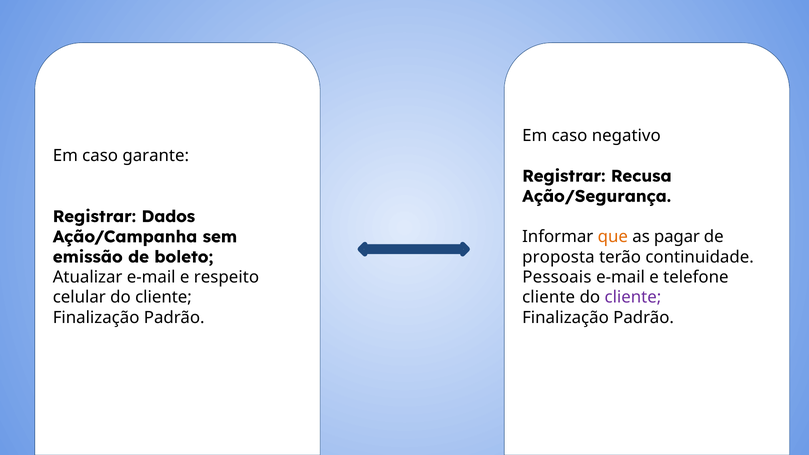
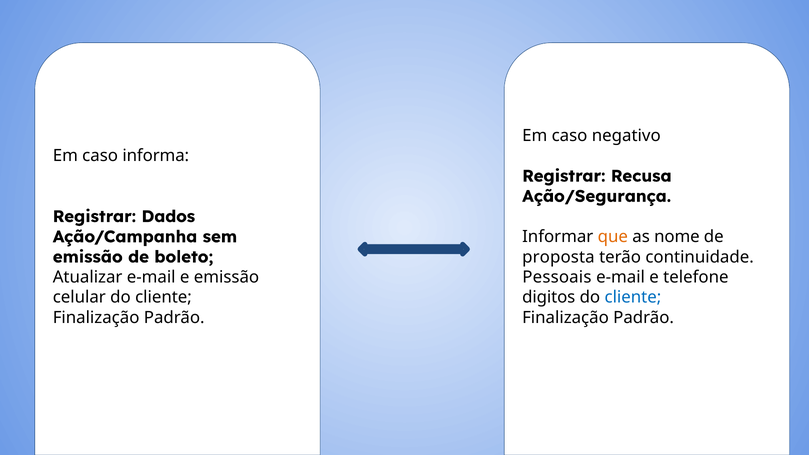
garante: garante -> informa (156, 156)
pagar: pagar -> nome (677, 237)
e respeito: respeito -> emissão (226, 277)
cliente: cliente -> digitos (549, 297)
cliente colour: purple -> blue (633, 297)
